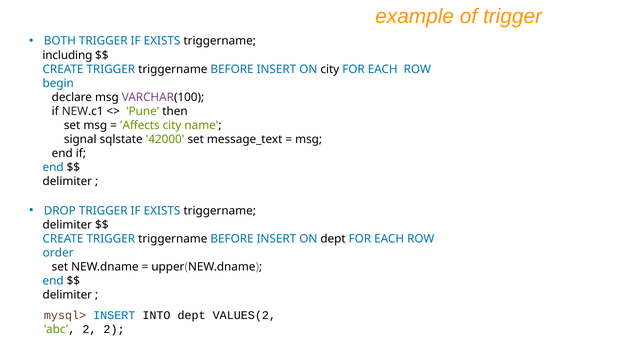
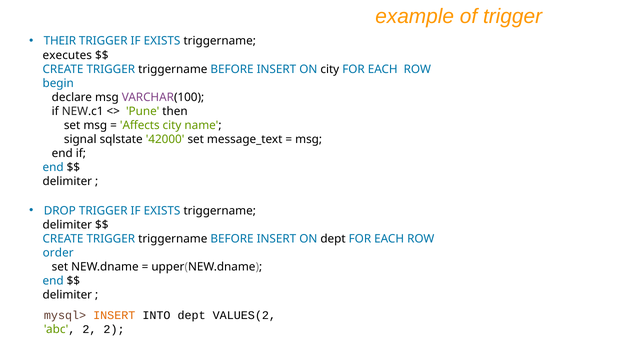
BOTH: BOTH -> THEIR (60, 41)
including: including -> executes (67, 55)
INSERT colour: blue -> orange (114, 316)
